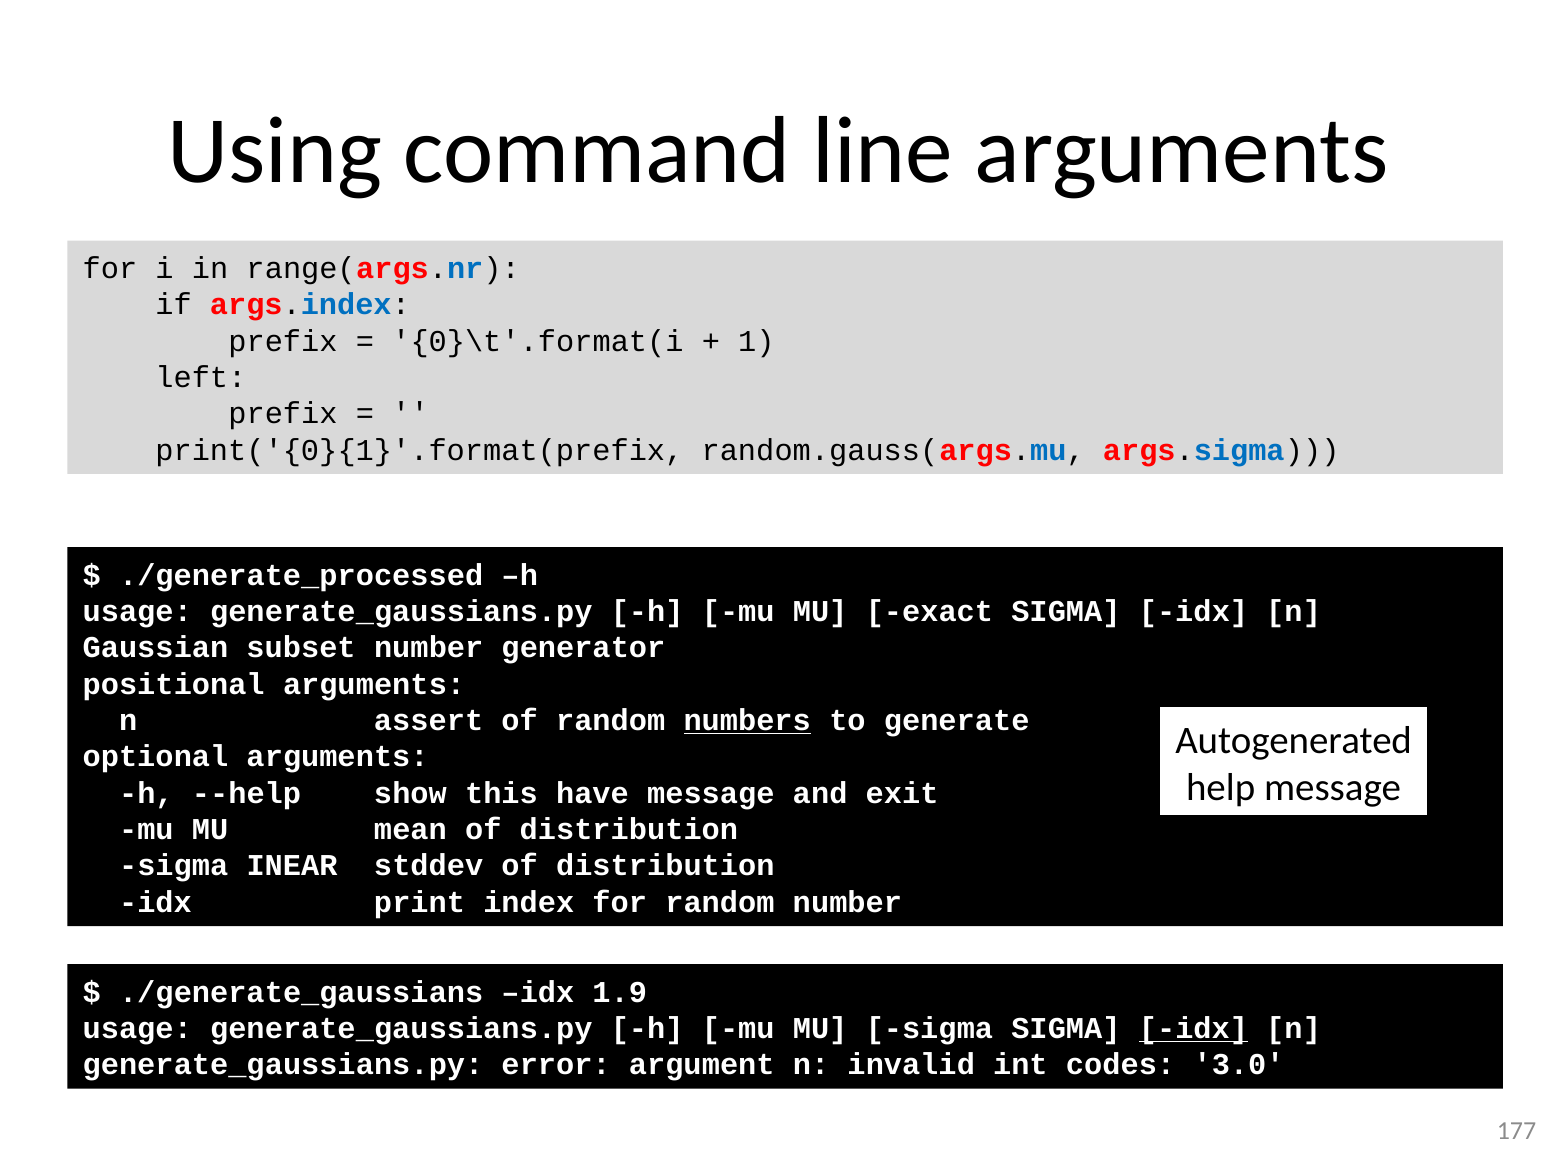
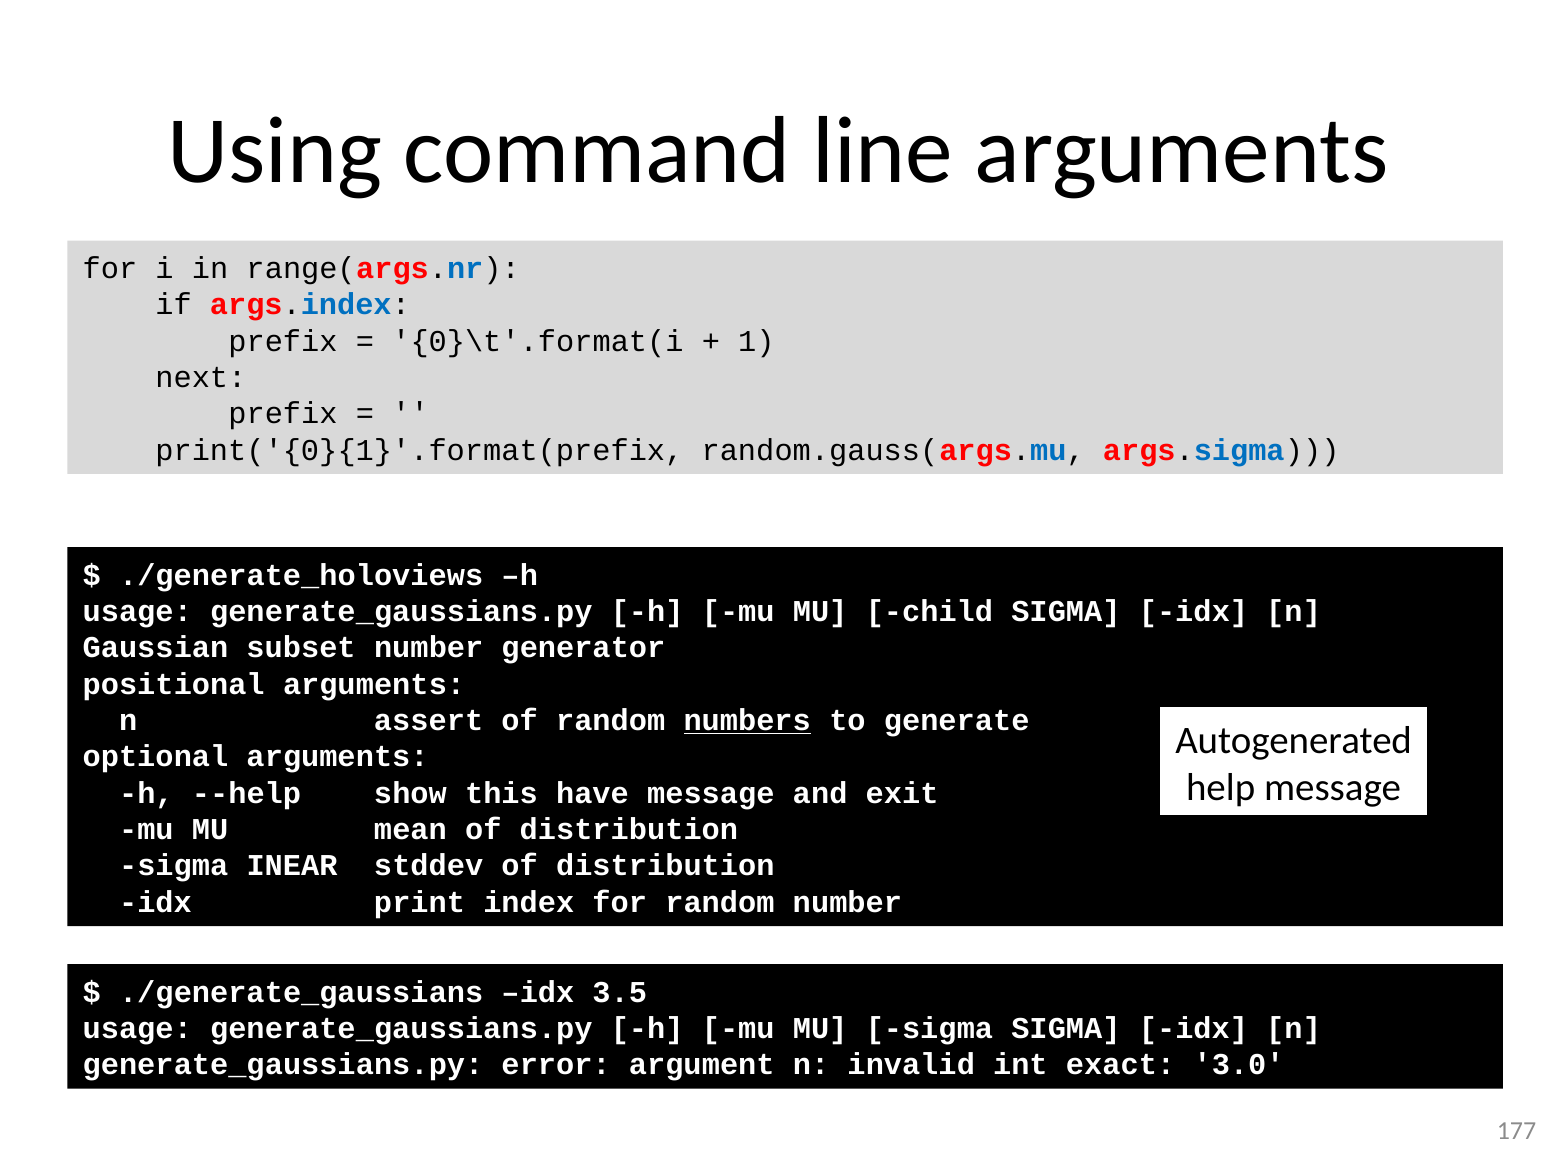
left: left -> next (201, 378)
./generate_processed: ./generate_processed -> ./generate_holoviews (301, 575)
exact: exact -> child (929, 612)
1.9: 1.9 -> 3.5 (620, 993)
idx underline: present -> none (1193, 1029)
codes: codes -> exact (1121, 1065)
